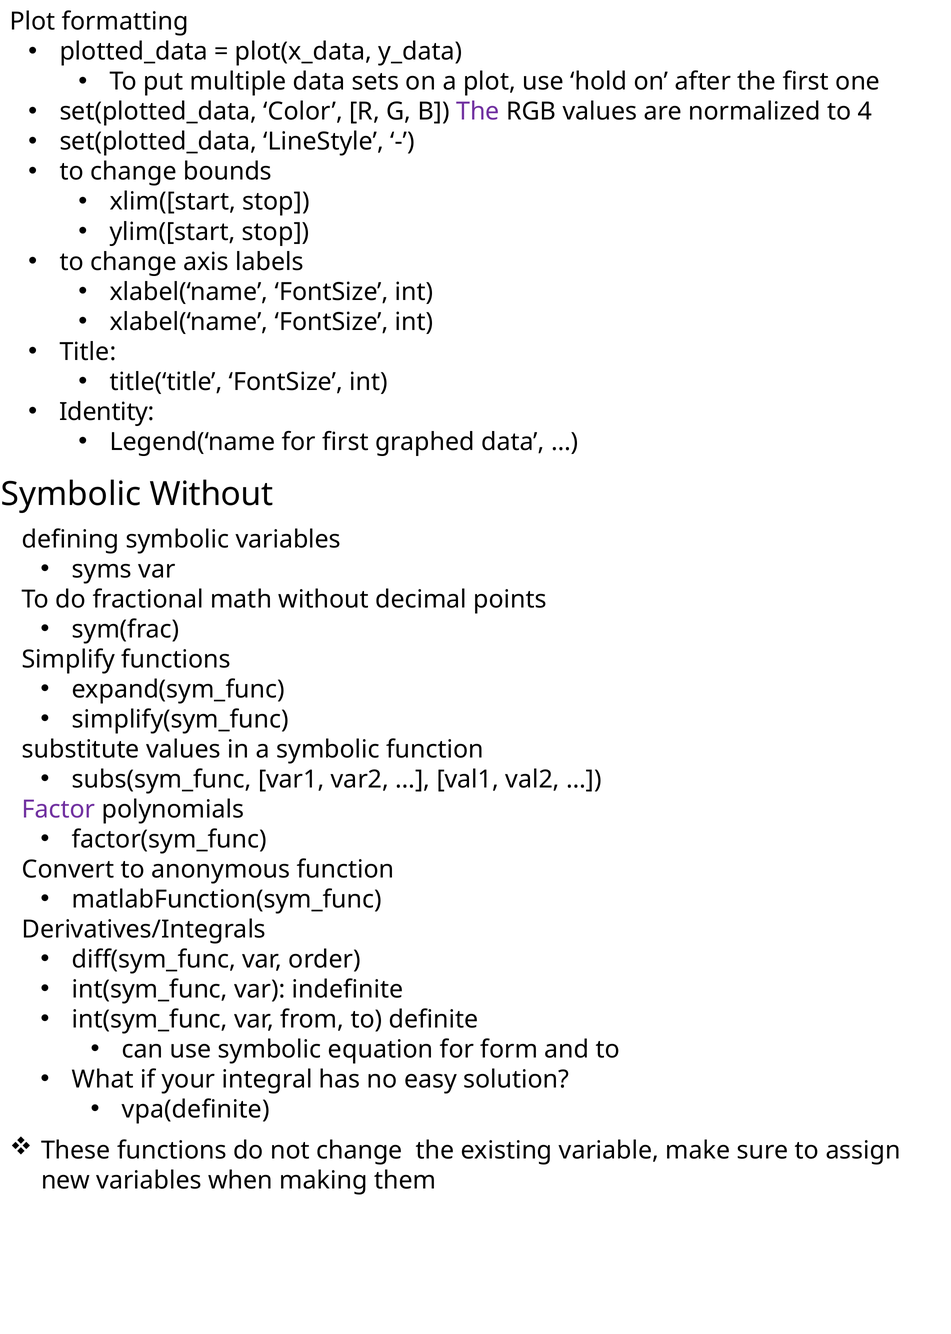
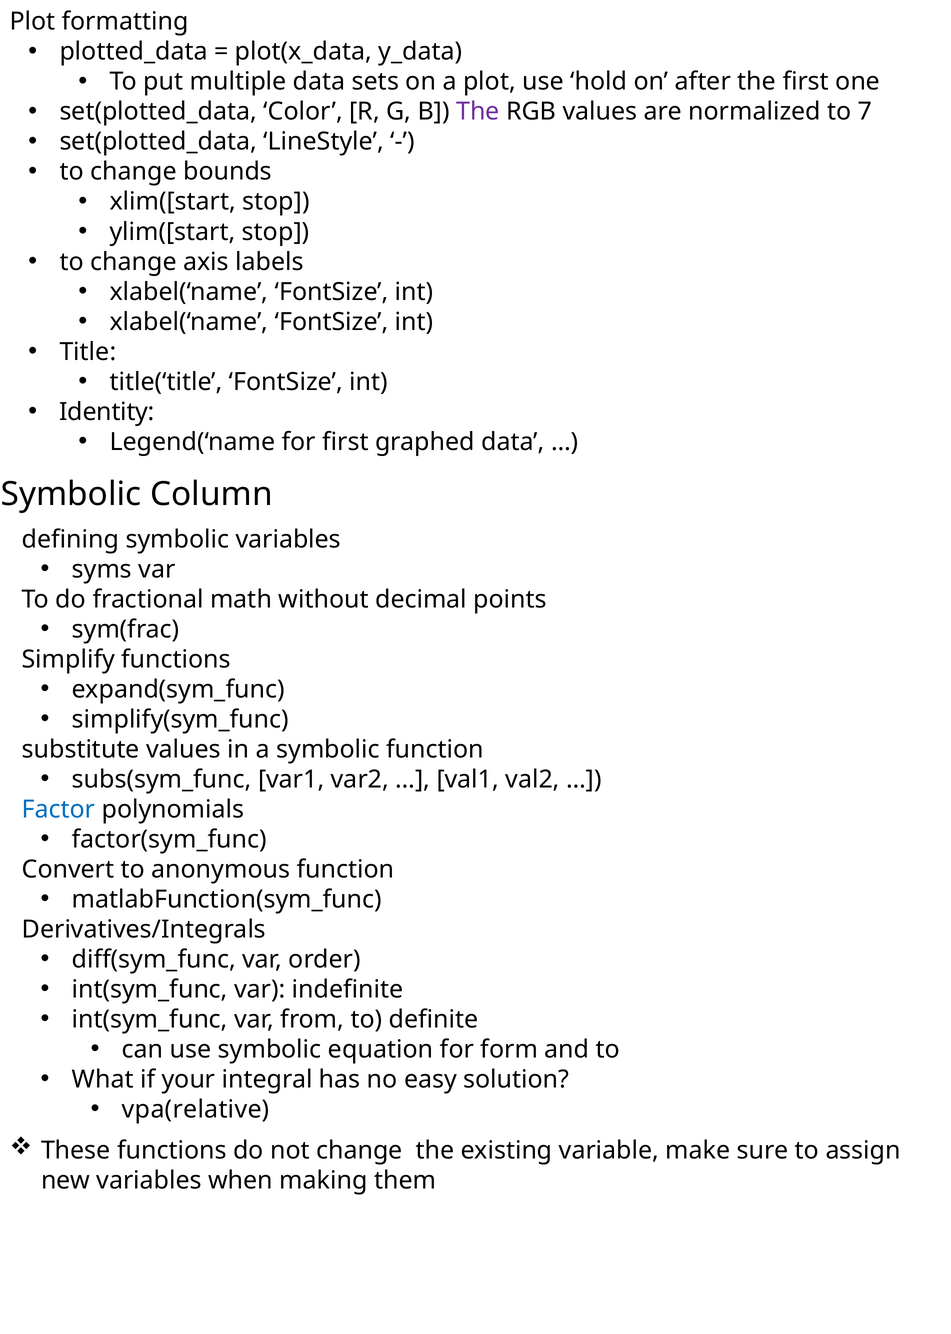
4: 4 -> 7 (865, 112)
Symbolic Without: Without -> Column (211, 495)
Factor colour: purple -> blue (59, 810)
vpa(definite: vpa(definite -> vpa(relative (196, 1110)
